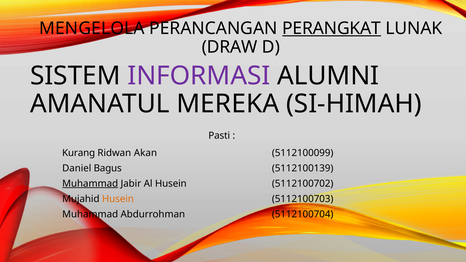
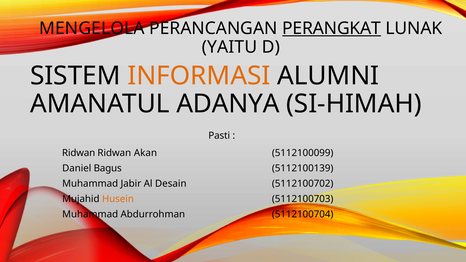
DRAW: DRAW -> YAITU (229, 47)
INFORMASI colour: purple -> orange (199, 76)
MEREKA: MEREKA -> ADANYA (228, 104)
Kurang: Kurang -> Ridwan (79, 153)
Muhammad underline: present -> none (90, 184)
Al Husein: Husein -> Desain (171, 184)
